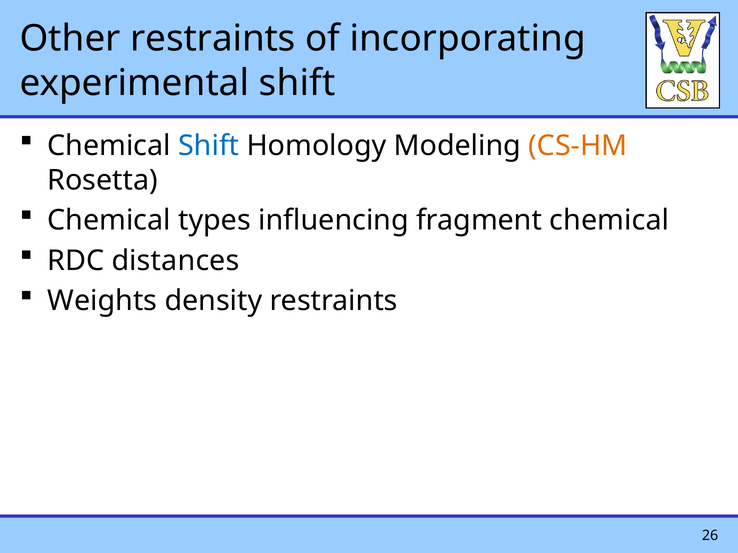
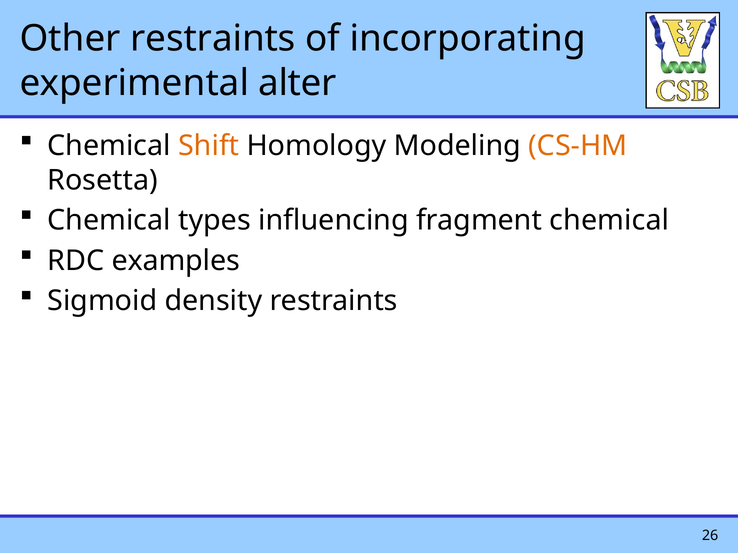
experimental shift: shift -> alter (298, 83)
Shift colour: blue -> orange (209, 146)
distances: distances -> examples (176, 261)
Weights: Weights -> Sigmoid (102, 301)
